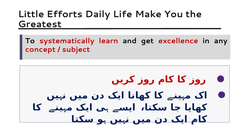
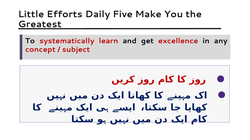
Life: Life -> Five (123, 14)
